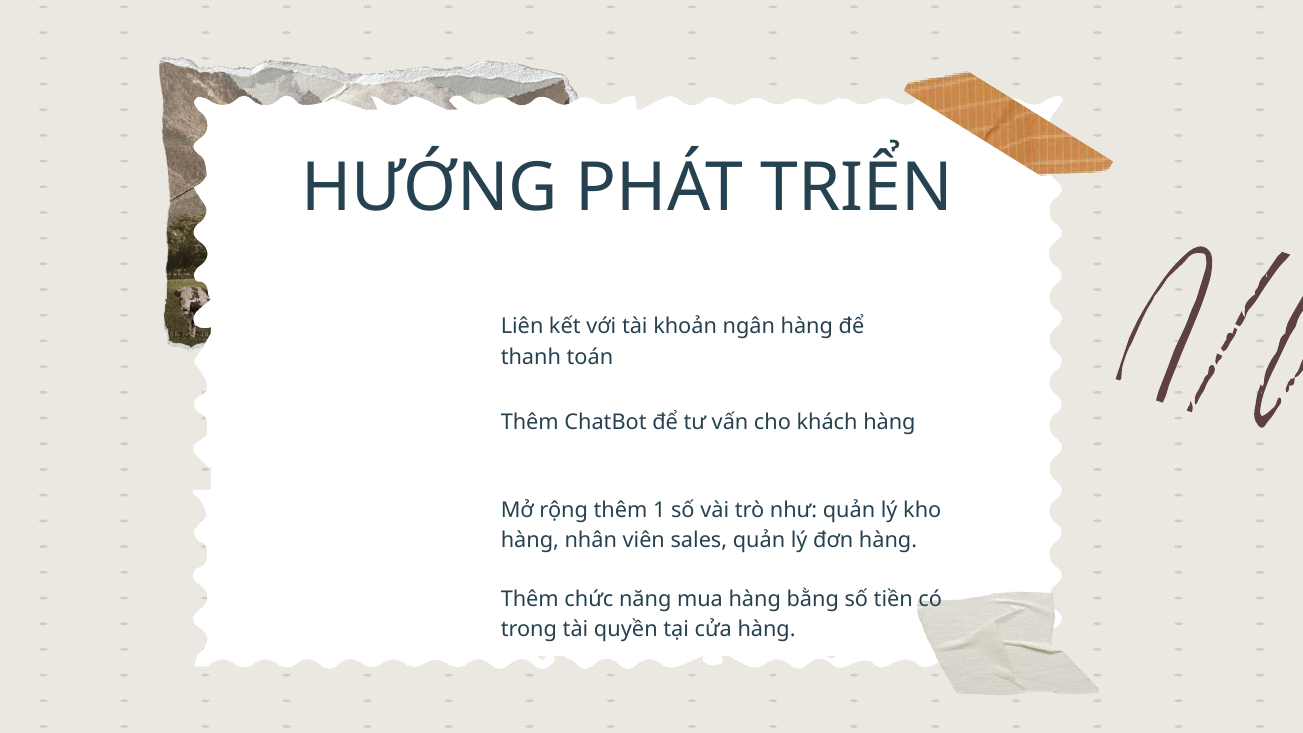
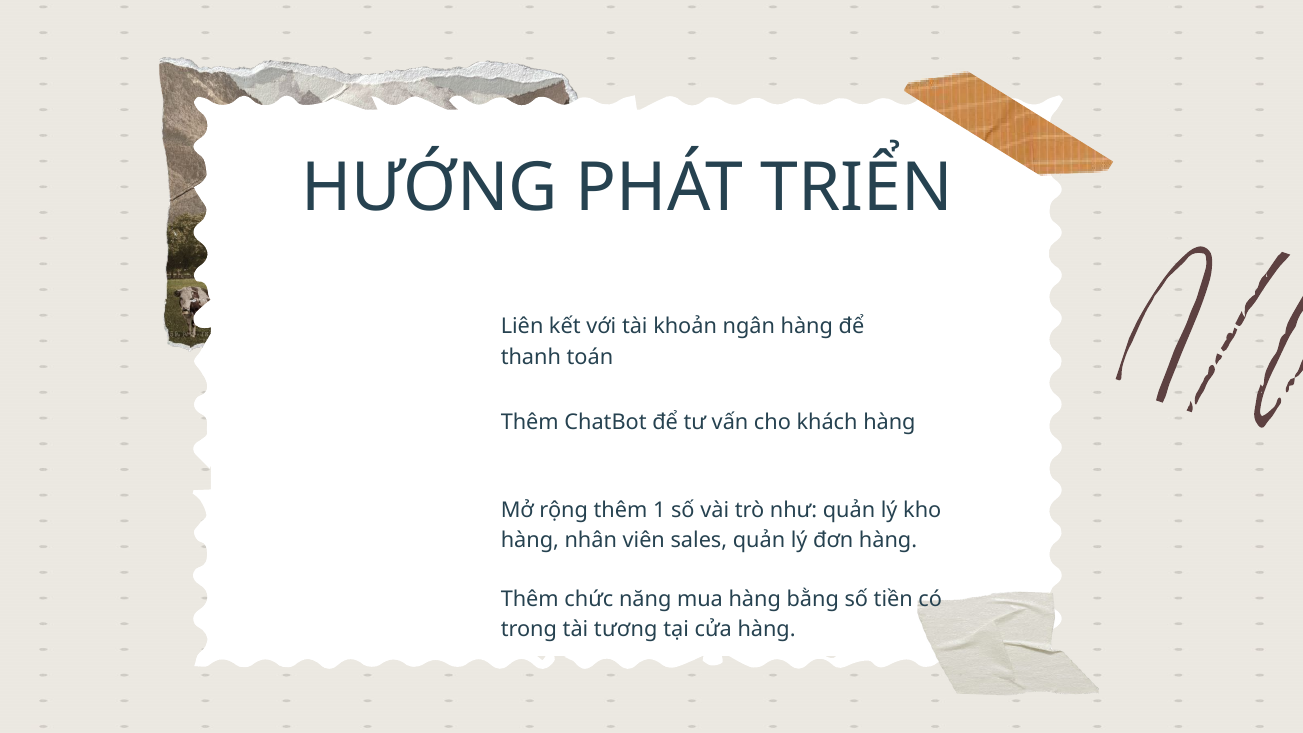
tài quyền: quyền -> tương (626, 630)
